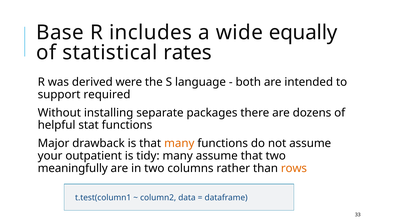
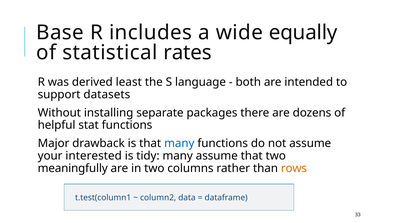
were: were -> least (129, 82)
required: required -> datasets (107, 94)
many colour: orange -> blue (179, 143)
outpatient: outpatient -> interested (94, 156)
